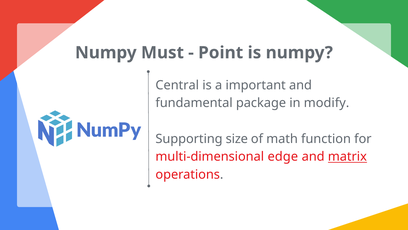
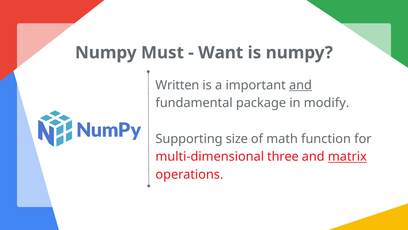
Point: Point -> Want (221, 53)
Central: Central -> Written (177, 85)
and underline: none -> present (300, 85)
edge: edge -> three (283, 156)
